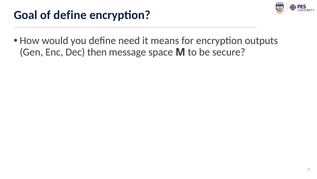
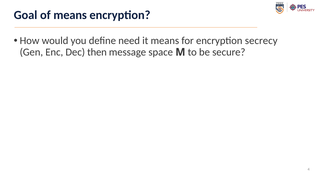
of define: define -> means (70, 15)
outputs: outputs -> secrecy (261, 41)
